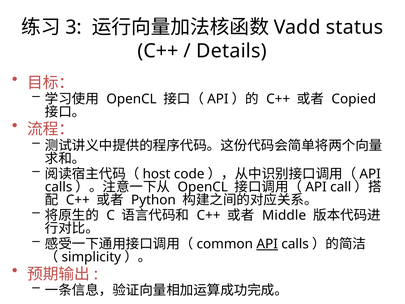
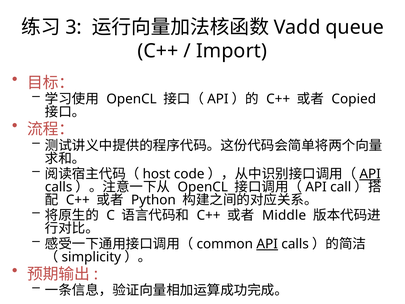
status: status -> queue (355, 27)
Details: Details -> Import (232, 51)
API underline: none -> present (370, 174)
